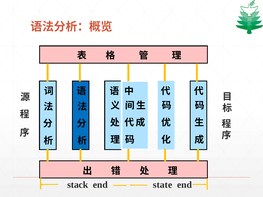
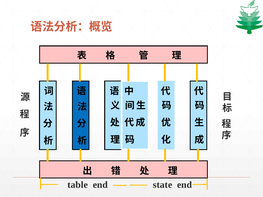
stack: stack -> table (78, 185)
